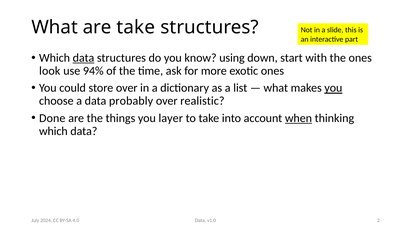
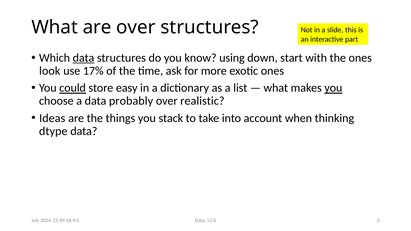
are take: take -> over (136, 27)
94%: 94% -> 17% (93, 71)
could underline: none -> present (73, 88)
store over: over -> easy (127, 88)
Done: Done -> Ideas (52, 118)
layer: layer -> stack (171, 118)
when underline: present -> none (298, 118)
which: which -> dtype (53, 131)
